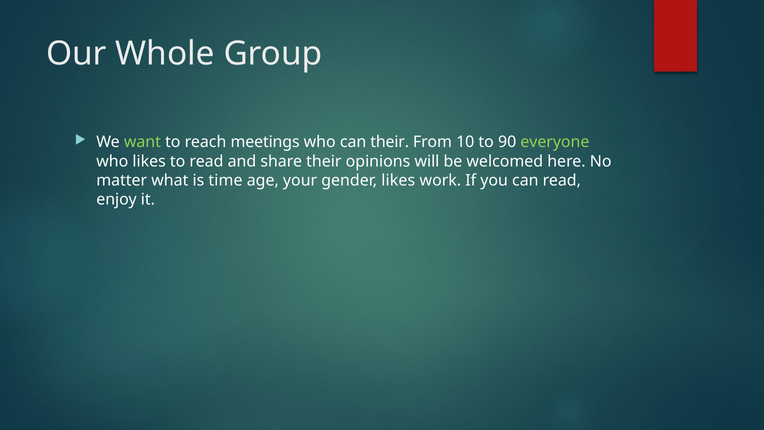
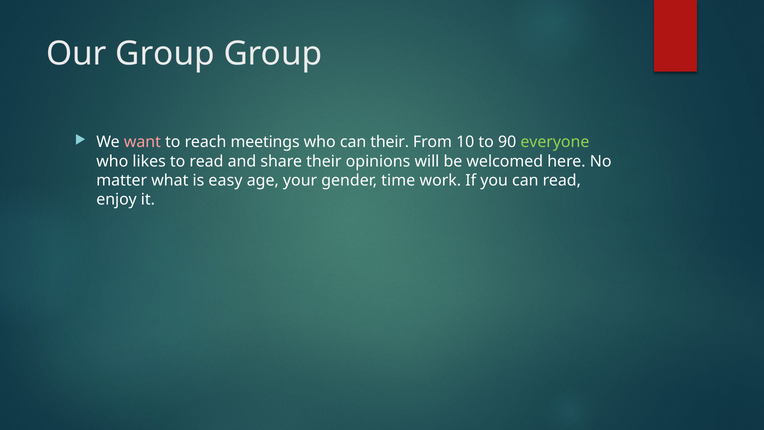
Our Whole: Whole -> Group (165, 54)
want colour: light green -> pink (142, 142)
time: time -> easy (225, 180)
gender likes: likes -> time (398, 180)
